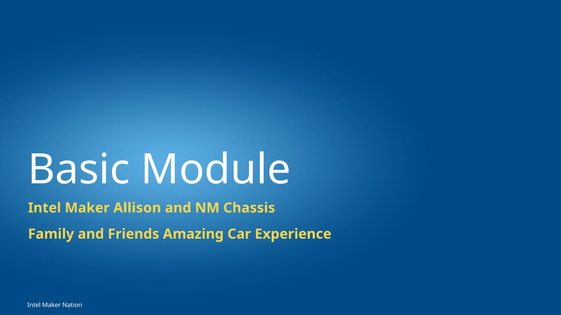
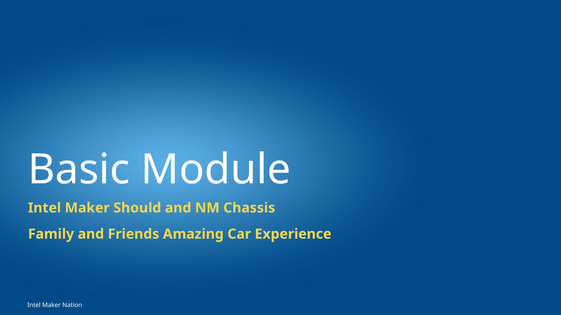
Allison: Allison -> Should (137, 208)
